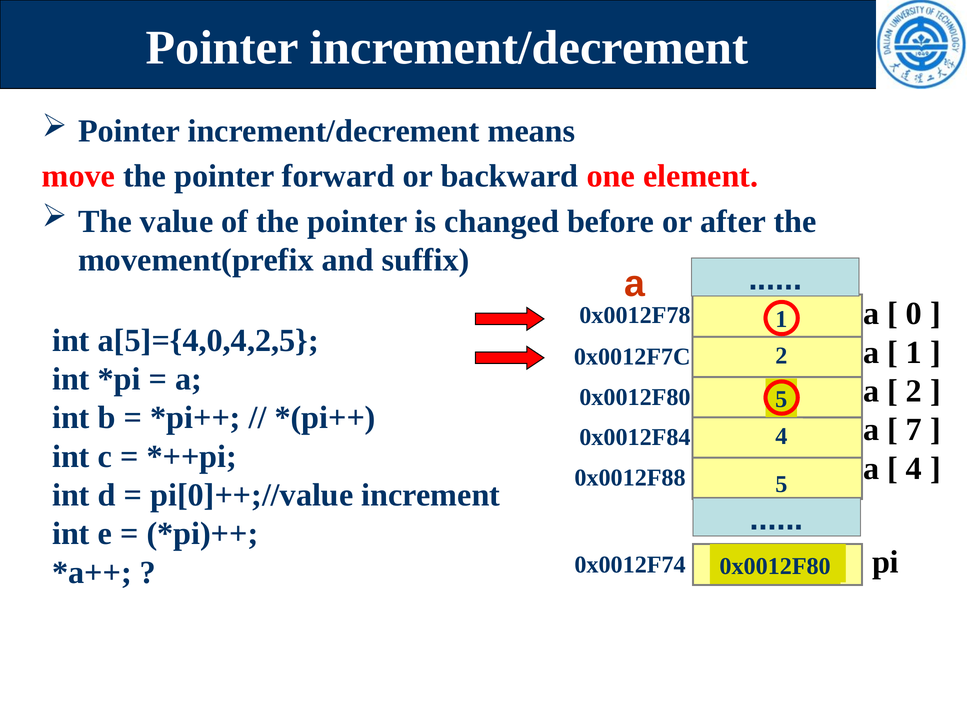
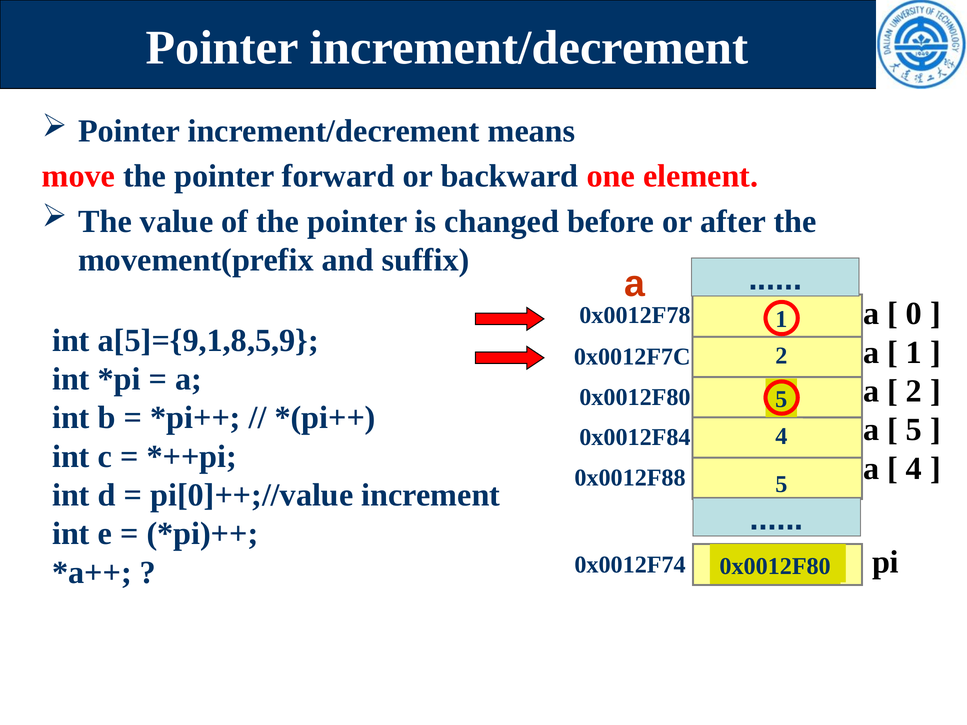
a[5]={4,0,4,2,5: a[5]={4,0,4,2,5 -> a[5]={9,1,8,5,9 (208, 341)
7: 7 -> 5 (914, 430)
